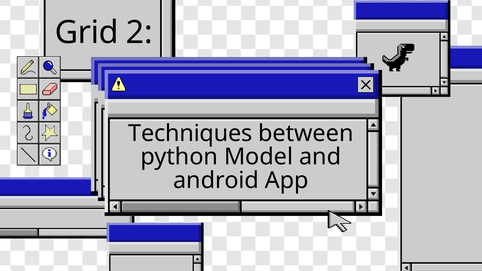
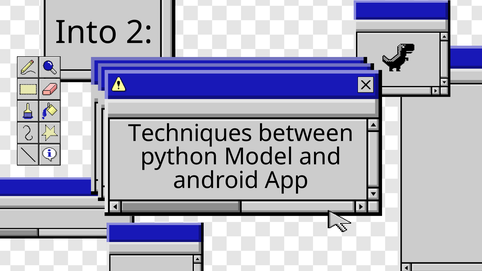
Grid: Grid -> Into (86, 32)
